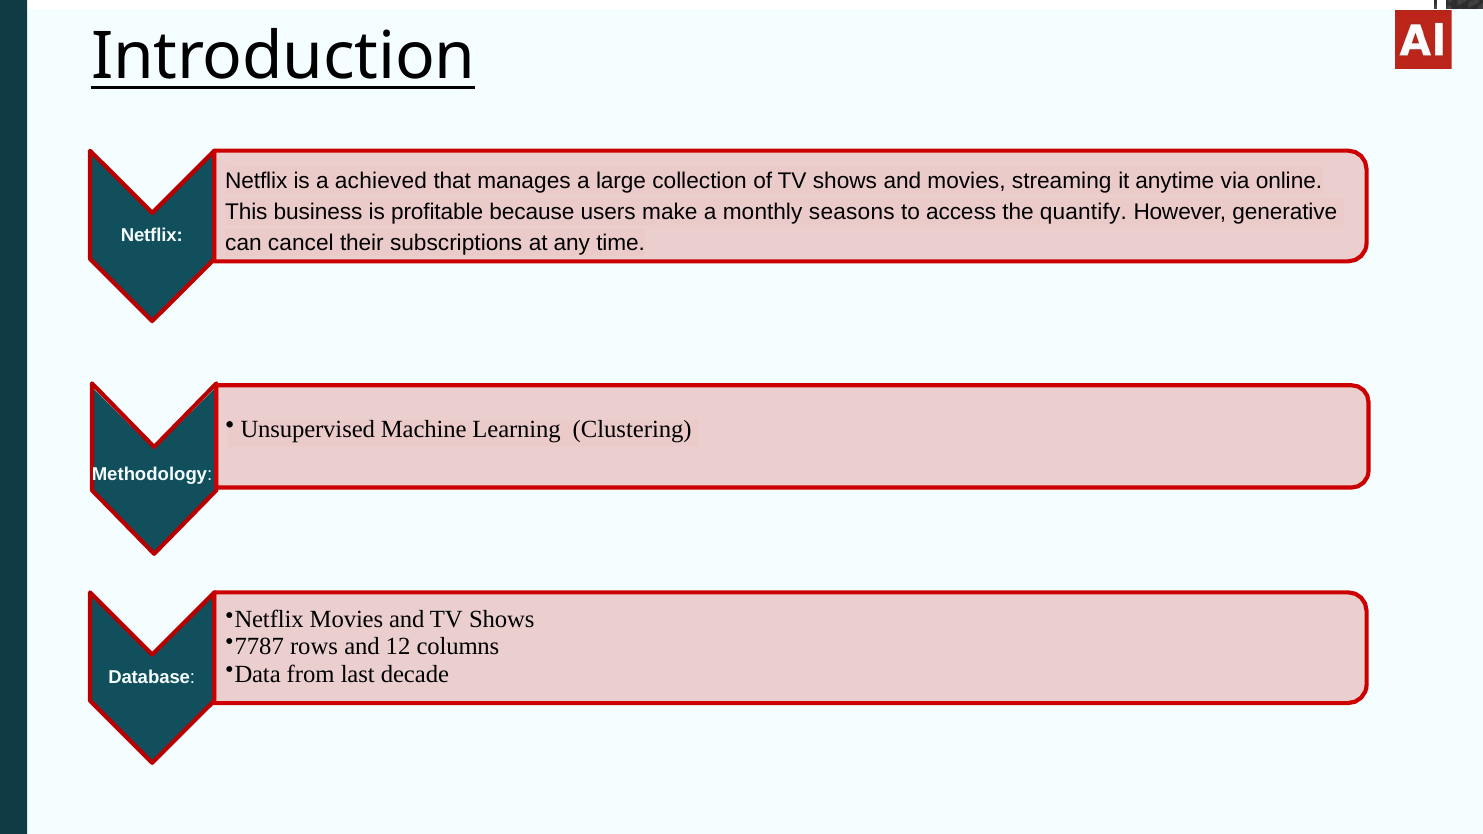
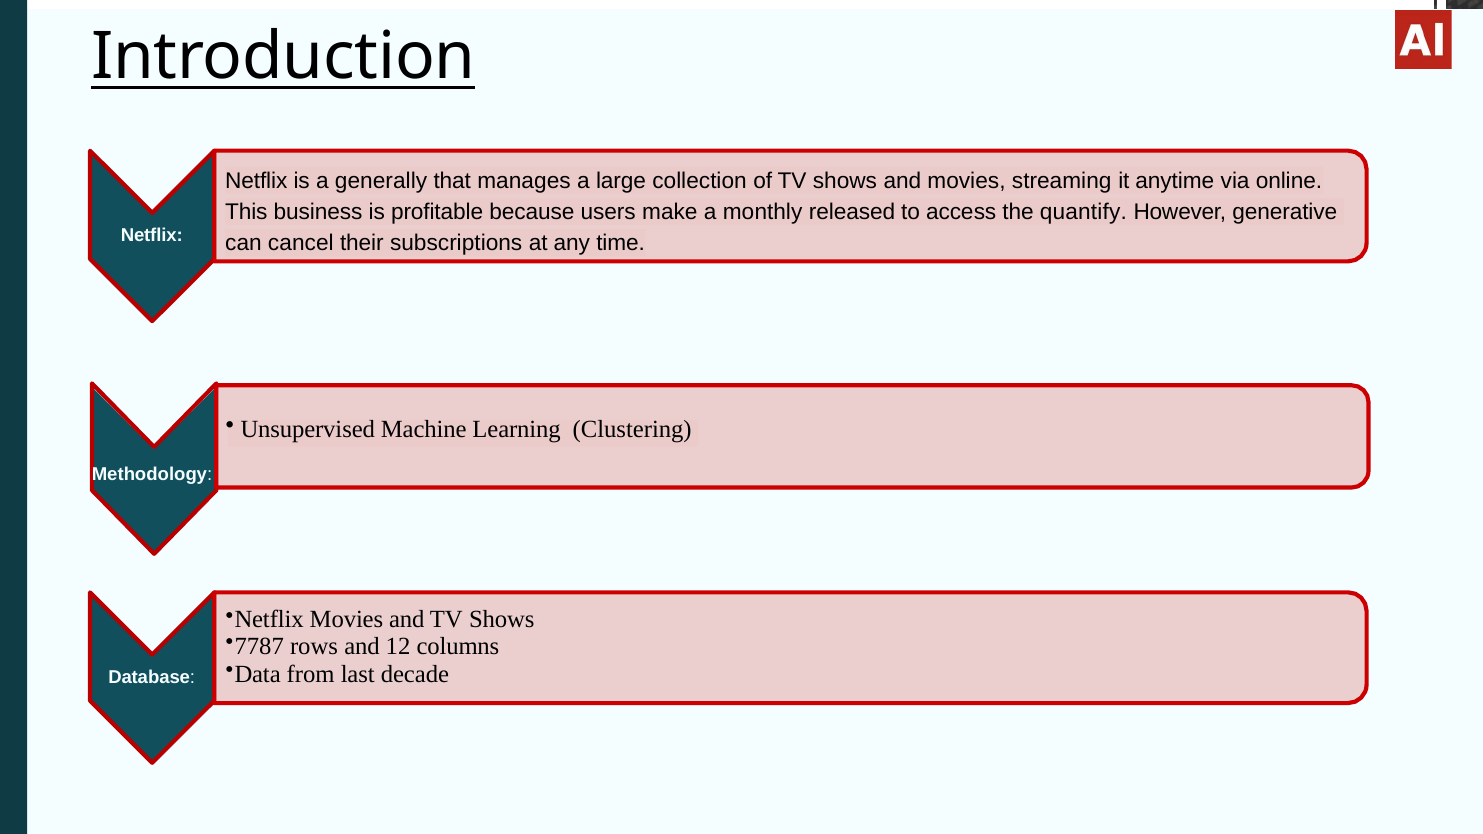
achieved: achieved -> generally (381, 181)
seasons: seasons -> released (852, 212)
